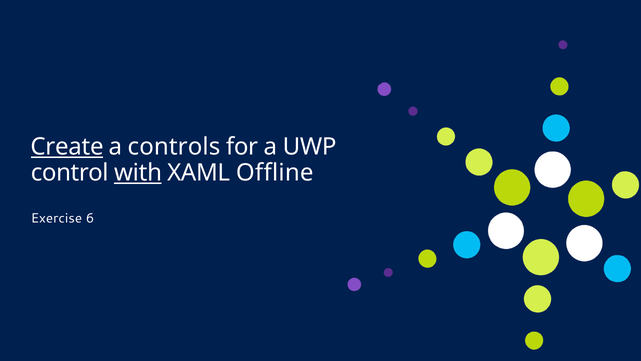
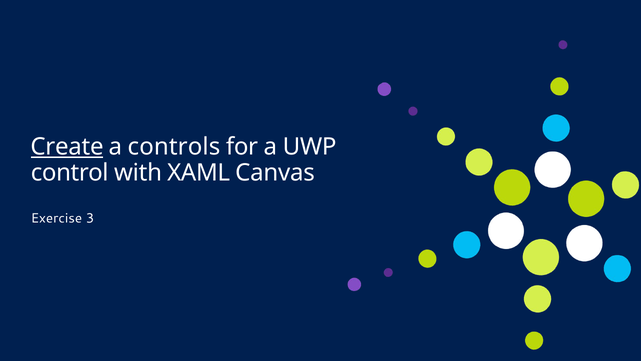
with underline: present -> none (138, 173)
Offline: Offline -> Canvas (275, 173)
6: 6 -> 3 (90, 218)
